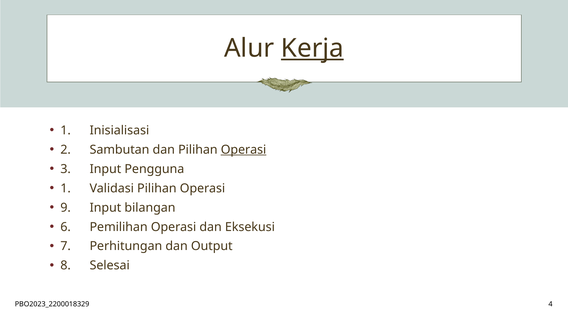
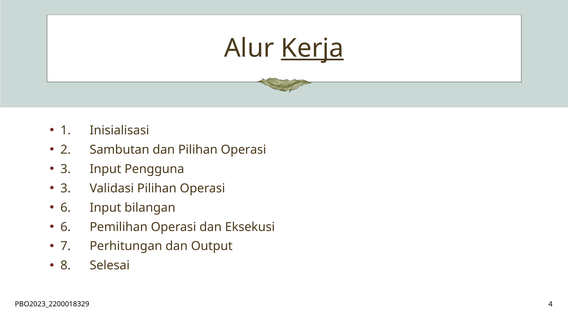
Operasi underline: present -> none (244, 150)
1: 1 -> 3 (66, 189)
9: 9 -> 6 (66, 208)
